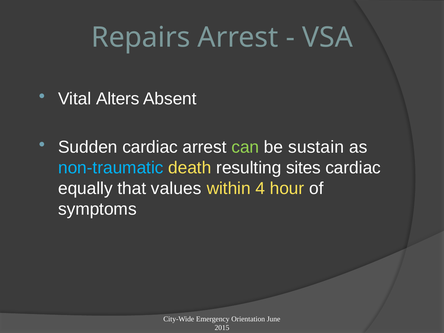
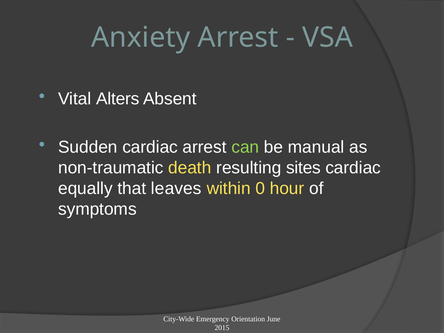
Repairs: Repairs -> Anxiety (141, 37)
sustain: sustain -> manual (316, 147)
non-traumatic colour: light blue -> white (111, 168)
values: values -> leaves (176, 188)
4: 4 -> 0 (260, 188)
